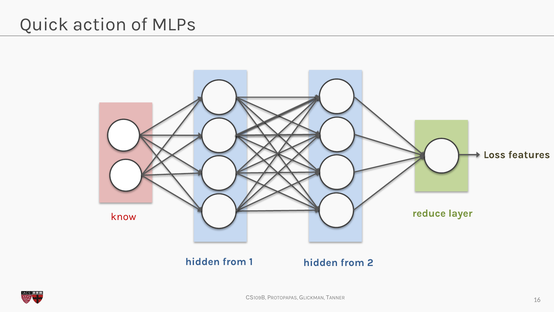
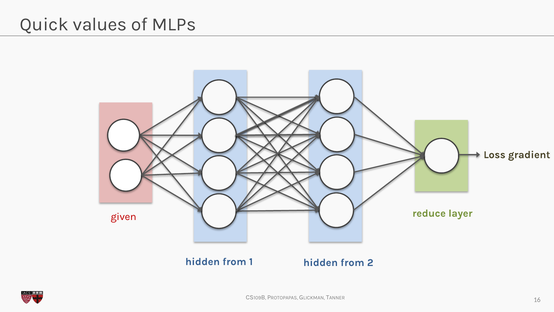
action: action -> values (100, 24)
features: features -> gradient (529, 155)
know: know -> given (124, 217)
